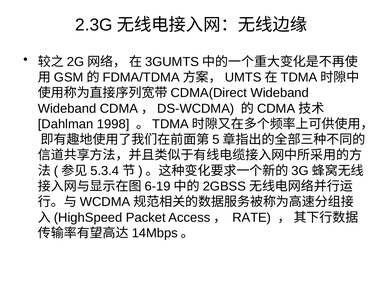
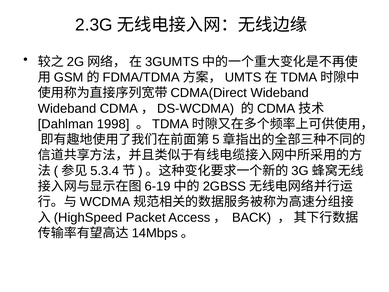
RATE: RATE -> BACK (252, 217)
